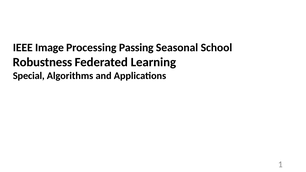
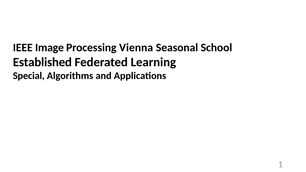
Passing: Passing -> Vienna (136, 48)
Robustness: Robustness -> Established (42, 62)
